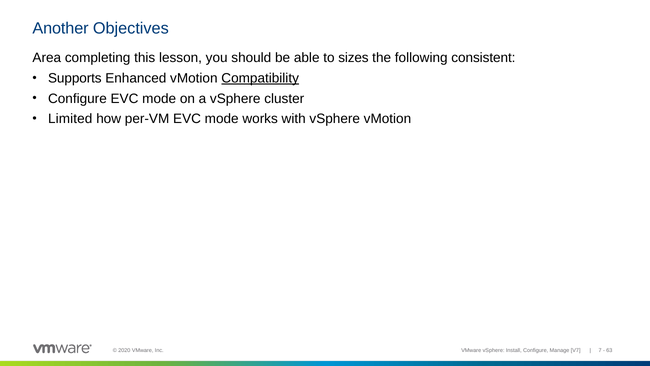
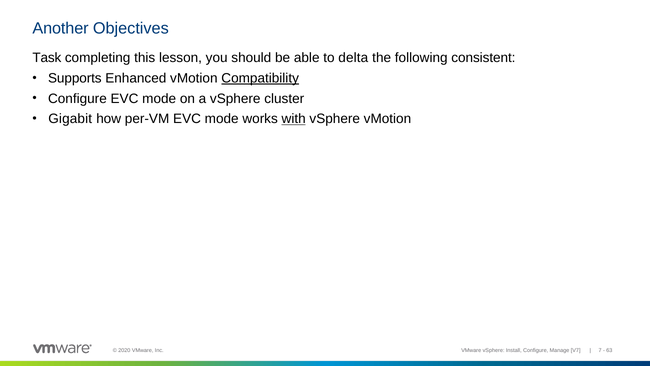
Area: Area -> Task (47, 58)
sizes: sizes -> delta (353, 58)
Limited: Limited -> Gigabit (70, 119)
with underline: none -> present (294, 119)
